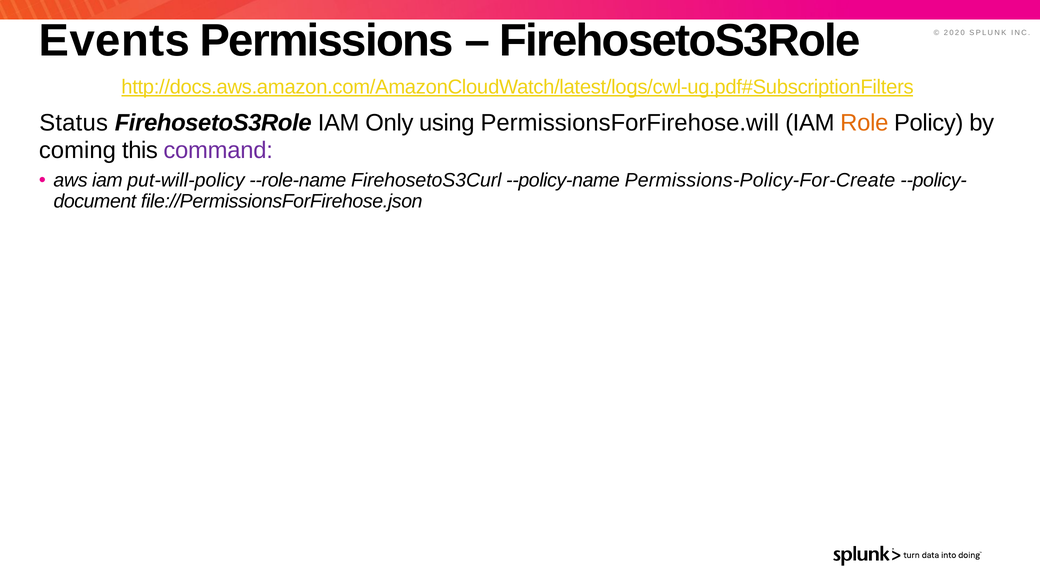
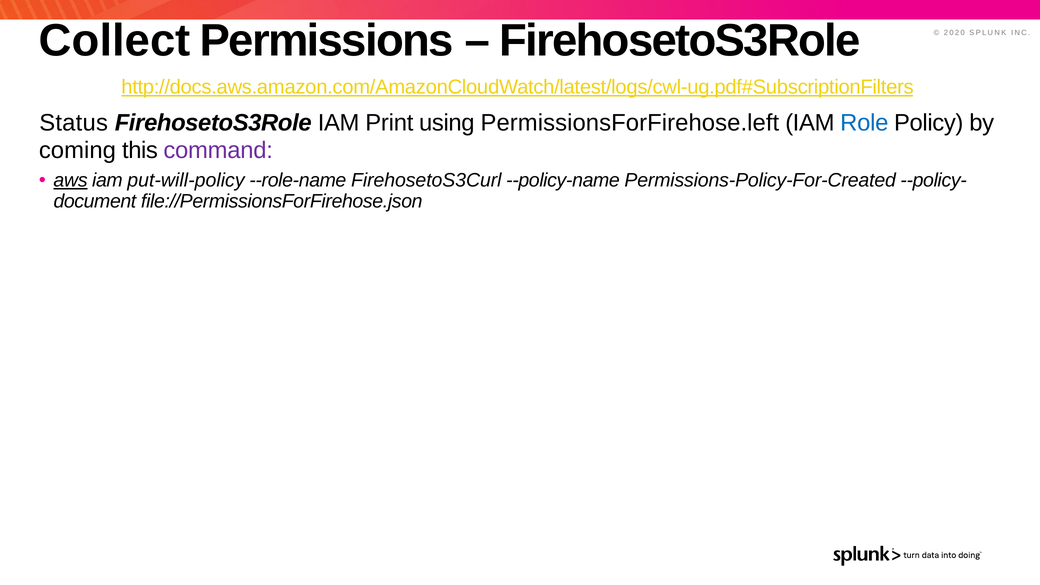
Events: Events -> Collect (115, 41)
Only: Only -> Print (389, 123)
PermissionsForFirehose.will: PermissionsForFirehose.will -> PermissionsForFirehose.left (630, 123)
Role colour: orange -> blue (864, 123)
aws underline: none -> present (71, 180)
Permissions-Policy-For-Create: Permissions-Policy-For-Create -> Permissions-Policy-For-Created (760, 180)
